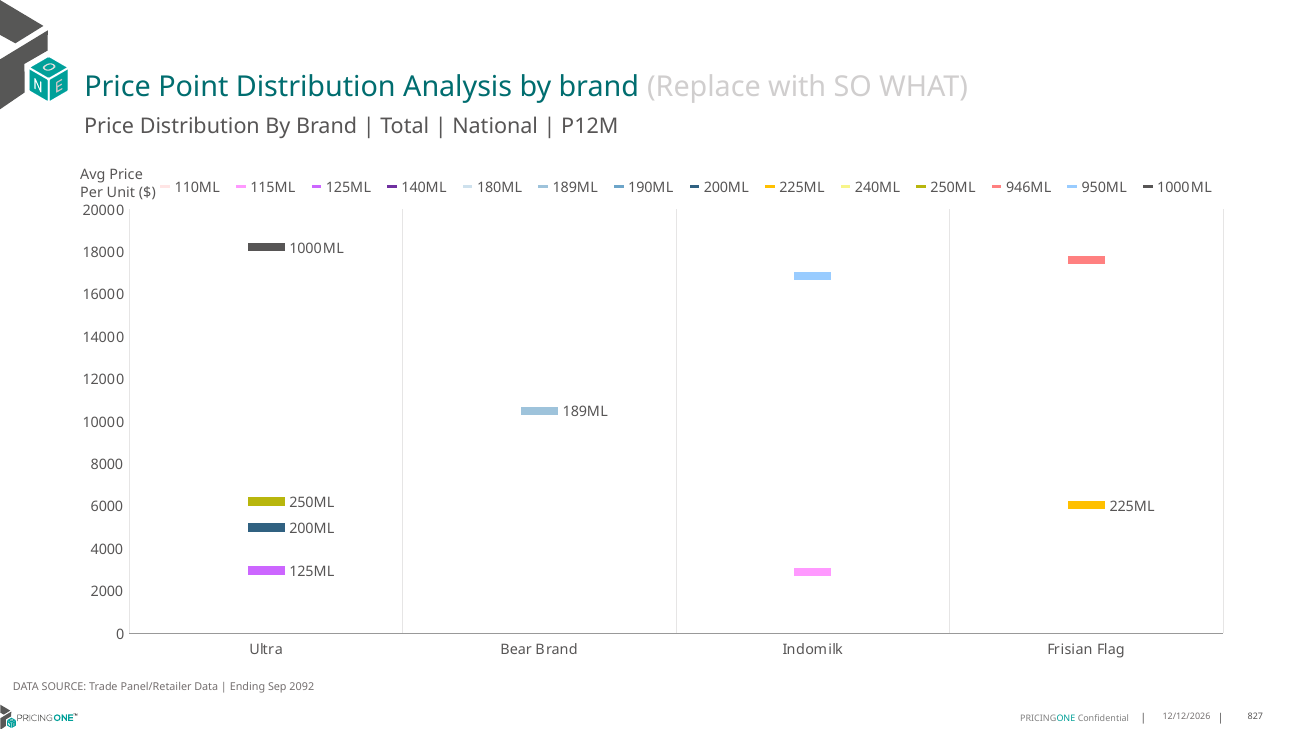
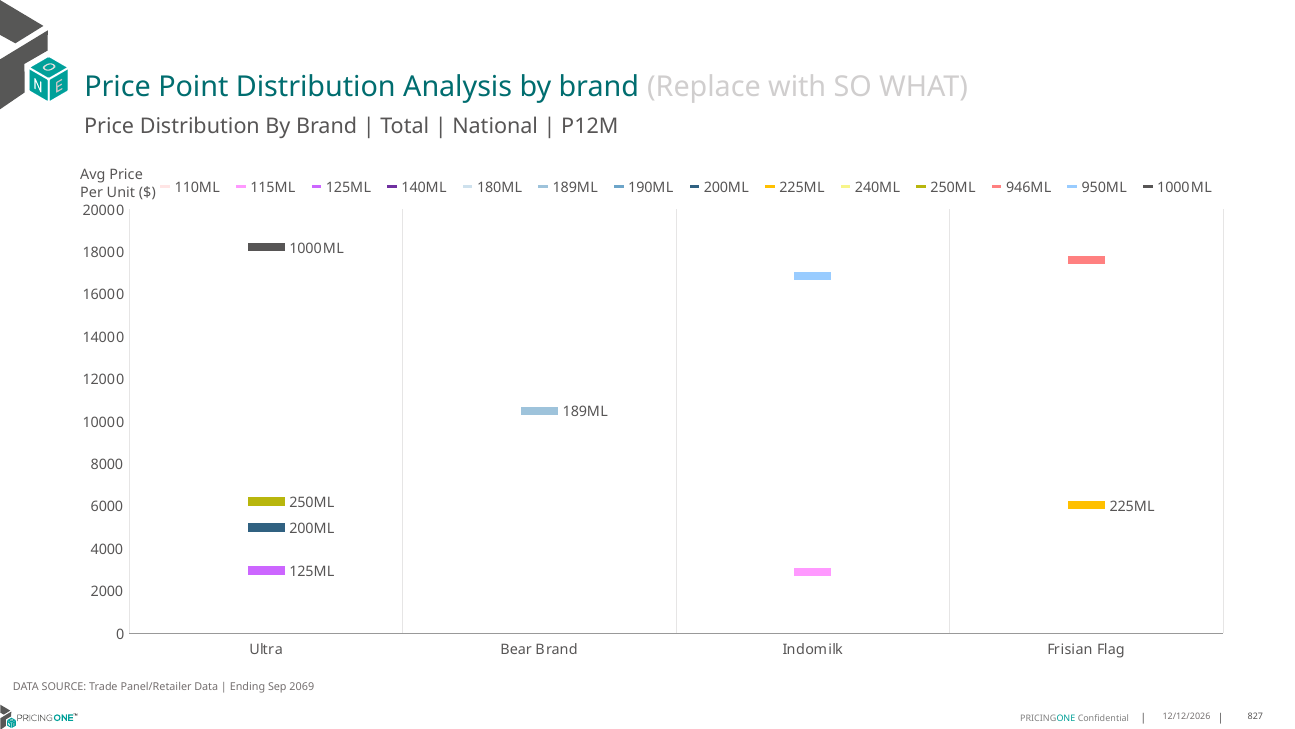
2092: 2092 -> 2069 (302, 686)
